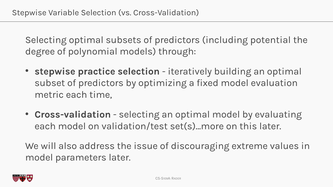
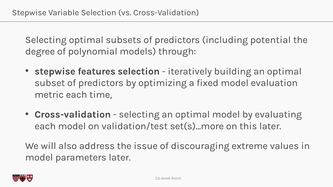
practice: practice -> features (97, 71)
